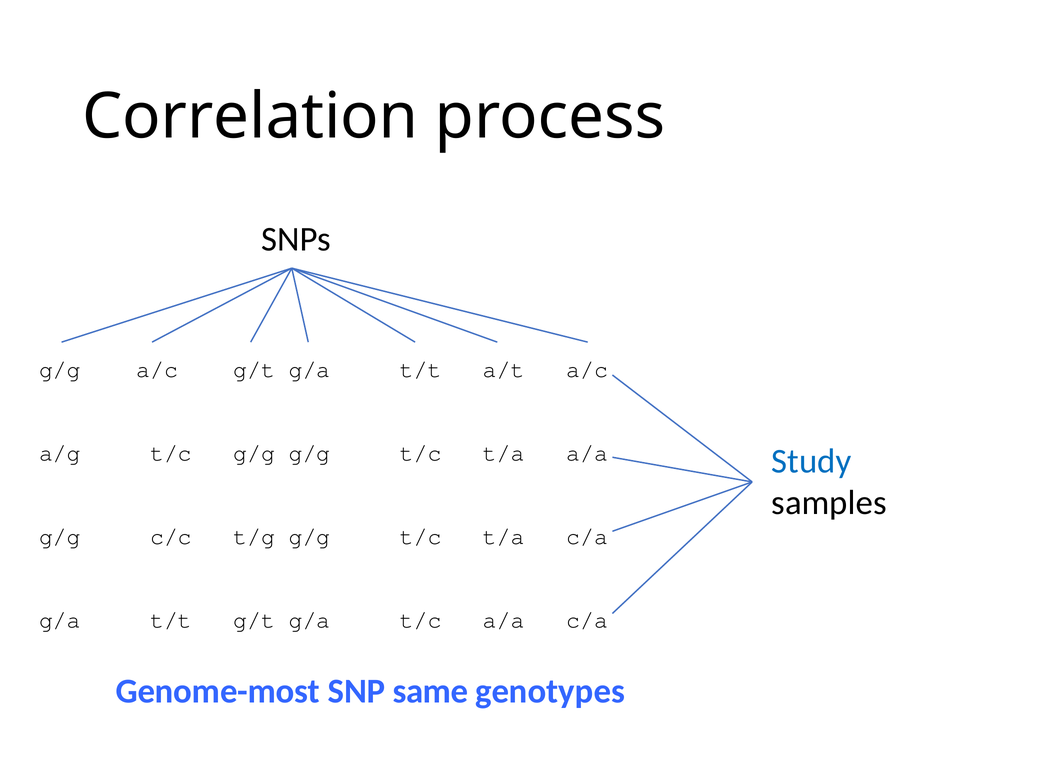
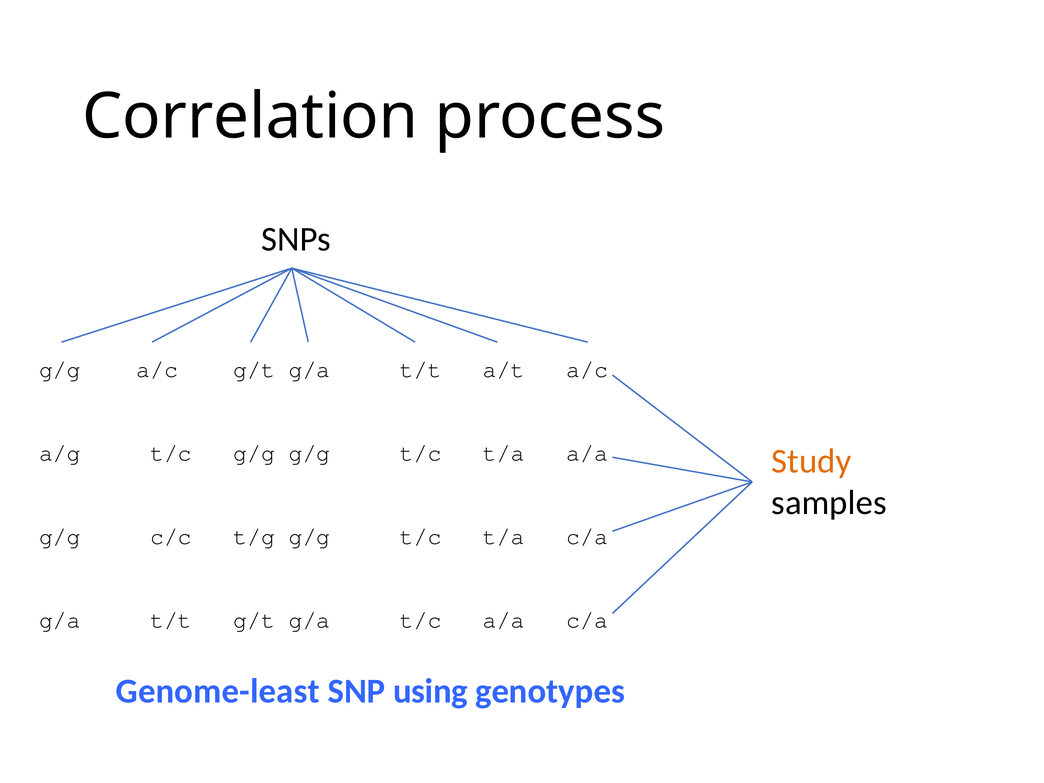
Study colour: blue -> orange (811, 461)
Genome-most: Genome-most -> Genome-least (218, 691)
same: same -> using (431, 691)
